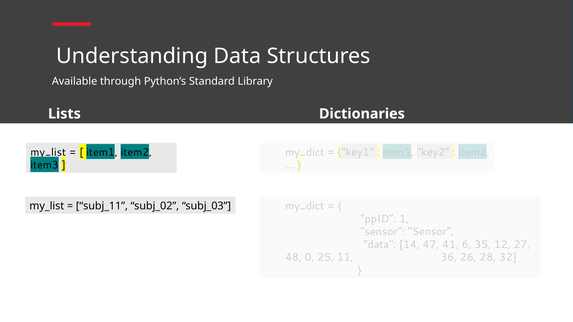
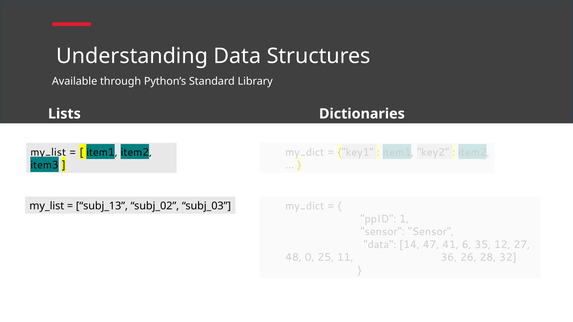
subj_11: subj_11 -> subj_13 (102, 206)
